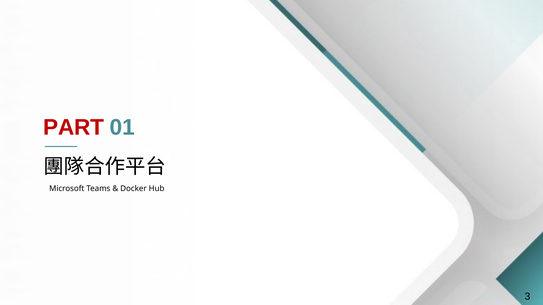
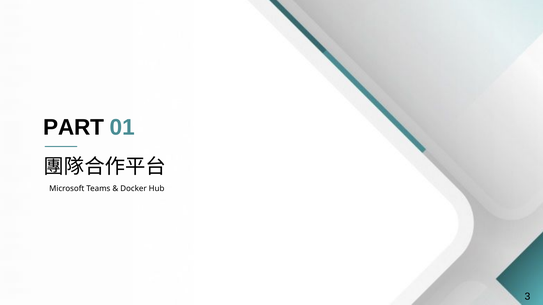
PART colour: red -> black (74, 128)
